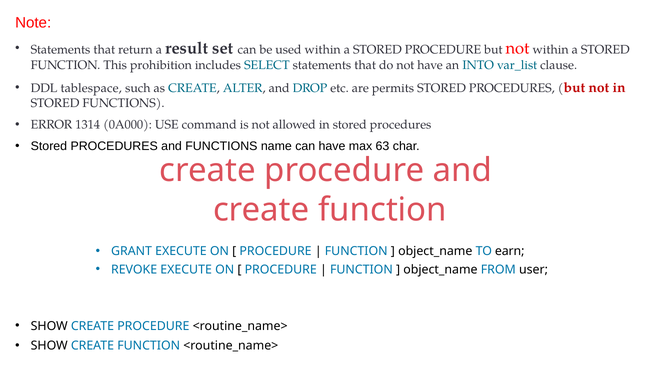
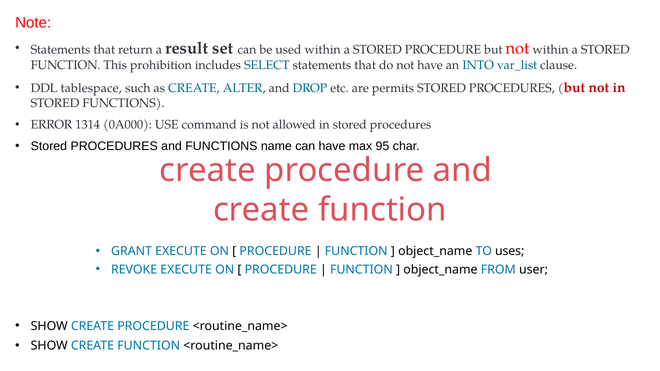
63: 63 -> 95 (382, 146)
earn: earn -> uses (510, 252)
